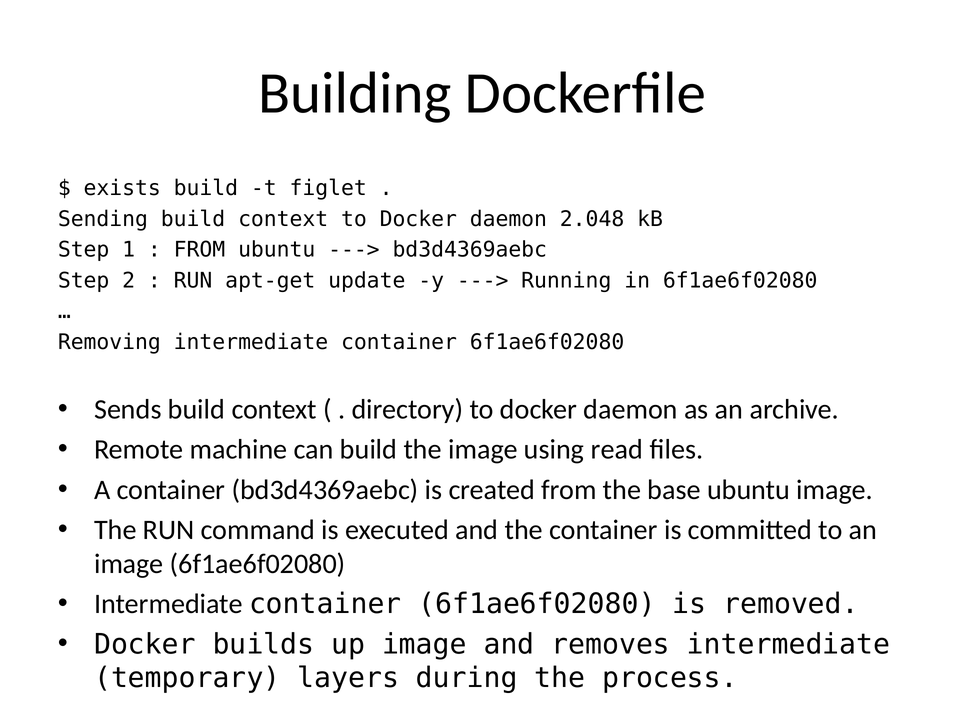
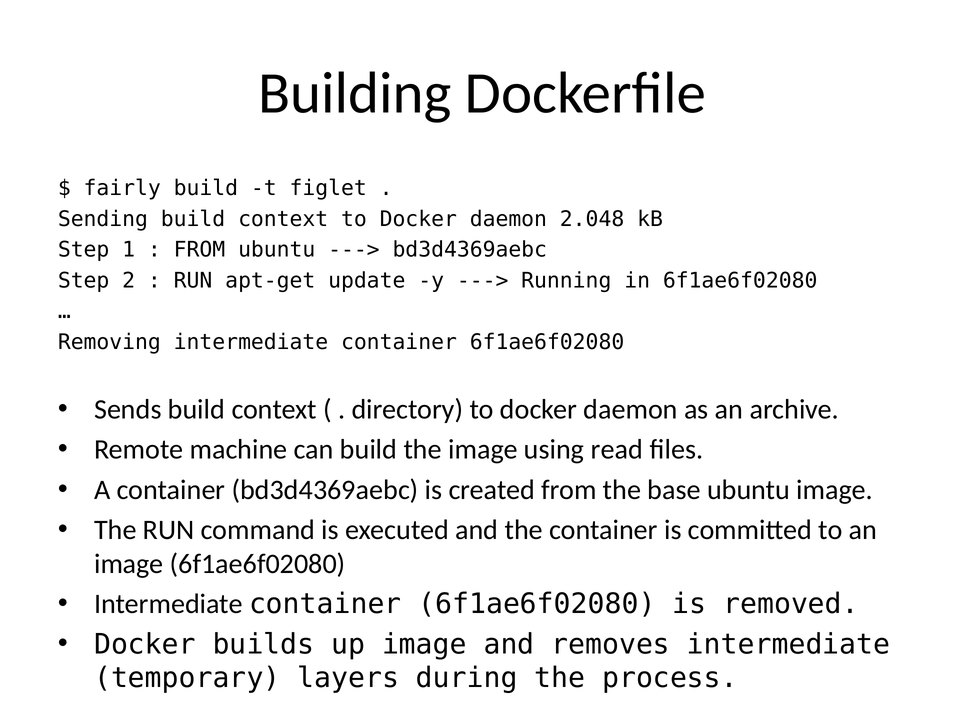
exists: exists -> fairly (122, 188)
